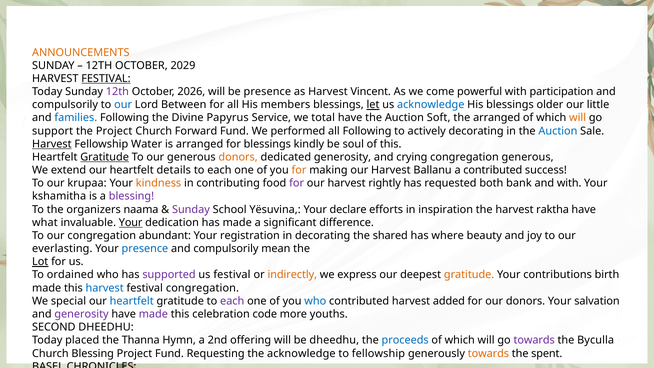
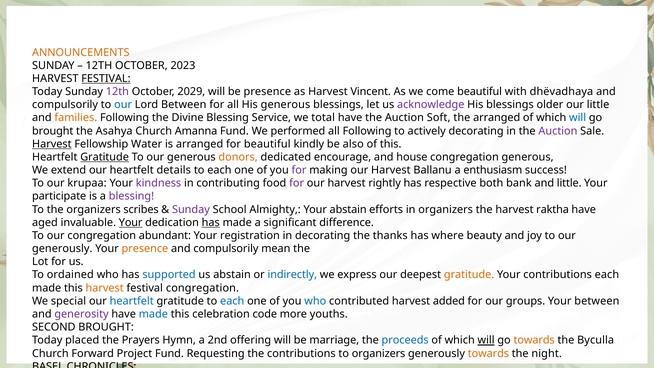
2029: 2029 -> 2023 (183, 66)
2026: 2026 -> 2029 (191, 92)
come powerful: powerful -> beautiful (480, 92)
participation: participation -> dhëvadhaya (561, 92)
His members: members -> generous (285, 105)
let underline: present -> none (373, 105)
acknowledge colour: blue -> purple (431, 105)
families colour: blue -> orange (76, 118)
Divine Papyrus: Papyrus -> Blessing (228, 118)
will colour: orange -> blue (578, 118)
support: support -> brought (53, 131)
the Project: Project -> Asahya (114, 131)
Church Forward: Forward -> Amanna (196, 131)
Auction colour: blue -> purple (558, 131)
for blessings: blessings -> beautiful (267, 144)
be soul: soul -> also (353, 144)
dedicated generosity: generosity -> encourage (343, 157)
crying: crying -> house (412, 157)
for colour: orange -> purple (299, 170)
a contributed: contributed -> enthusiasm (493, 170)
kindness colour: orange -> purple (159, 183)
has requested: requested -> respective (450, 183)
and with: with -> little (569, 183)
kshamitha: kshamitha -> participate (59, 196)
naama: naama -> scribes (141, 209)
Yësuvina: Yësuvina -> Almighty (275, 209)
Your declare: declare -> abstain (348, 209)
in inspiration: inspiration -> organizers (446, 209)
what: what -> aged (45, 222)
has underline: none -> present (211, 222)
the shared: shared -> thanks (390, 236)
everlasting: everlasting -> generously (62, 249)
presence colour: blue -> orange (145, 249)
Lot underline: present -> none (40, 262)
supported colour: purple -> blue (169, 275)
us festival: festival -> abstain (232, 275)
indirectly colour: orange -> blue (292, 275)
contributions birth: birth -> each (607, 275)
harvest colour: blue -> orange (105, 288)
each colour: purple -> blue (232, 301)
our donors: donors -> groups (526, 301)
Your salvation: salvation -> between (597, 301)
made colour: purple -> blue (153, 314)
SECOND DHEEDHU: DHEEDHU -> BROUGHT (106, 327)
Thanna: Thanna -> Prayers (141, 340)
be dheedhu: dheedhu -> marriage (334, 340)
will underline: none -> present (486, 340)
towards colour: purple -> orange (534, 340)
Church Blessing: Blessing -> Forward (93, 353)
the acknowledge: acknowledge -> contributions (301, 353)
to fellowship: fellowship -> organizers (379, 353)
the spent: spent -> night (547, 353)
